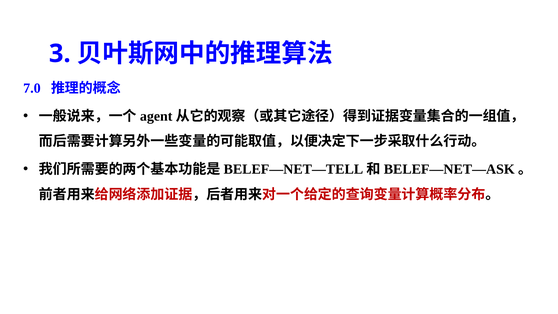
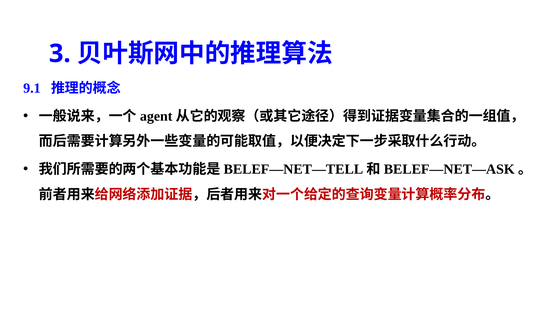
7.0: 7.0 -> 9.1 (32, 88)
